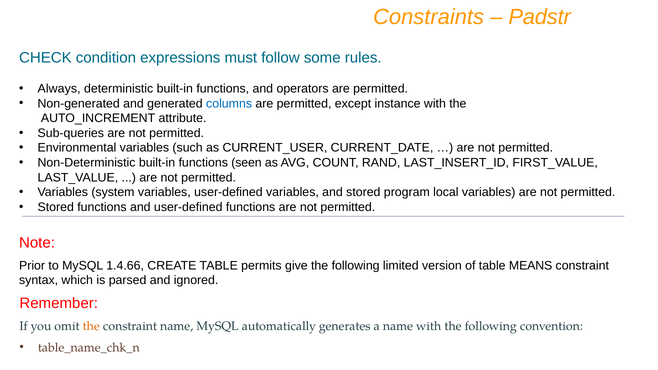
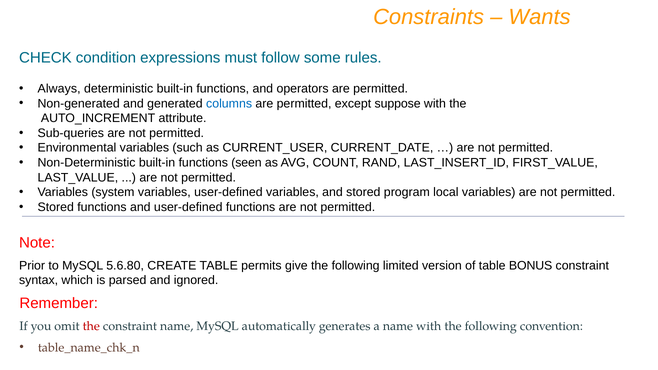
Padstr: Padstr -> Wants (540, 17)
instance: instance -> suppose (398, 104)
1.4.66: 1.4.66 -> 5.6.80 (125, 266)
MEANS: MEANS -> BONUS (531, 266)
the colour: orange -> red (91, 326)
